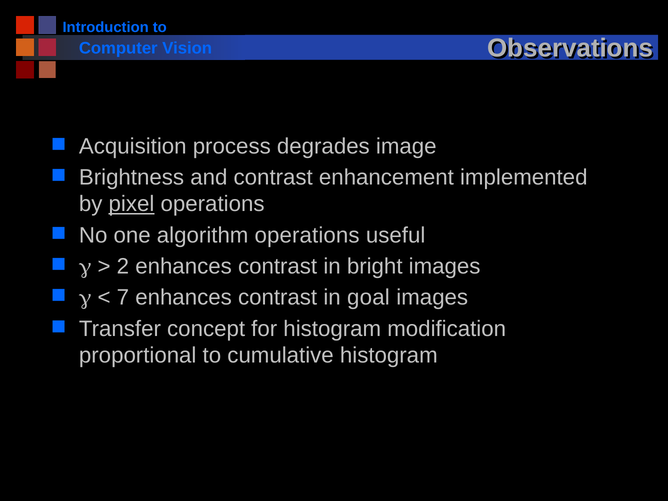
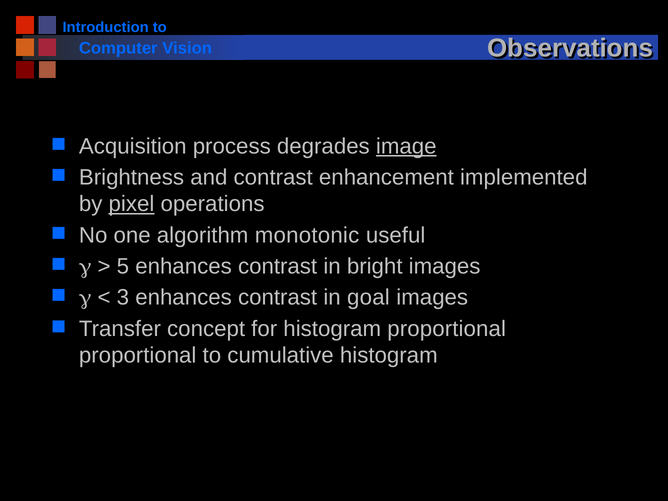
image underline: none -> present (406, 146)
algorithm operations: operations -> monotonic (307, 235)
2: 2 -> 5 (123, 266)
7: 7 -> 3 (123, 298)
histogram modification: modification -> proportional (447, 329)
